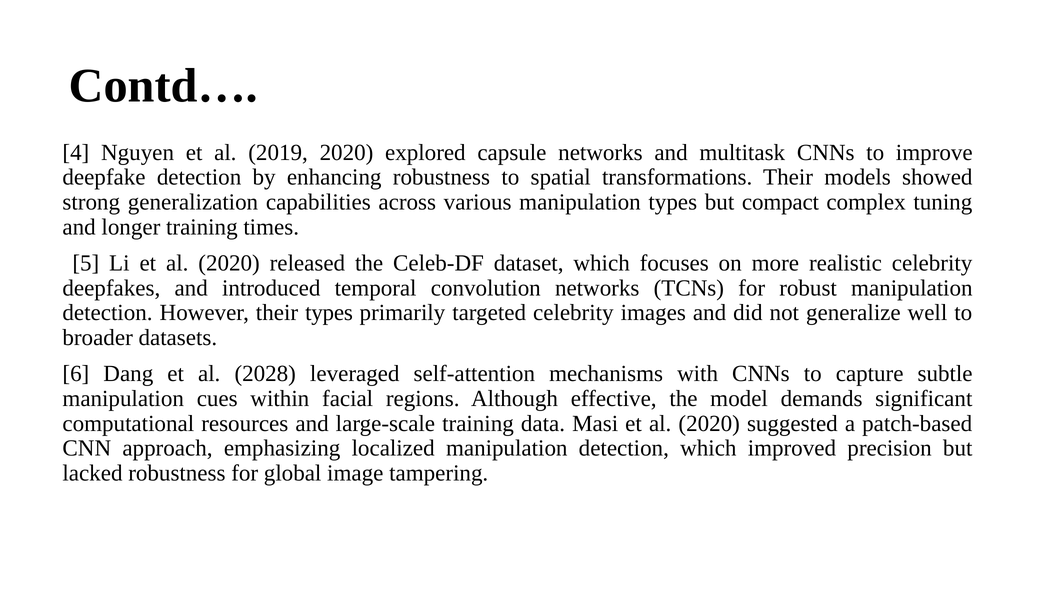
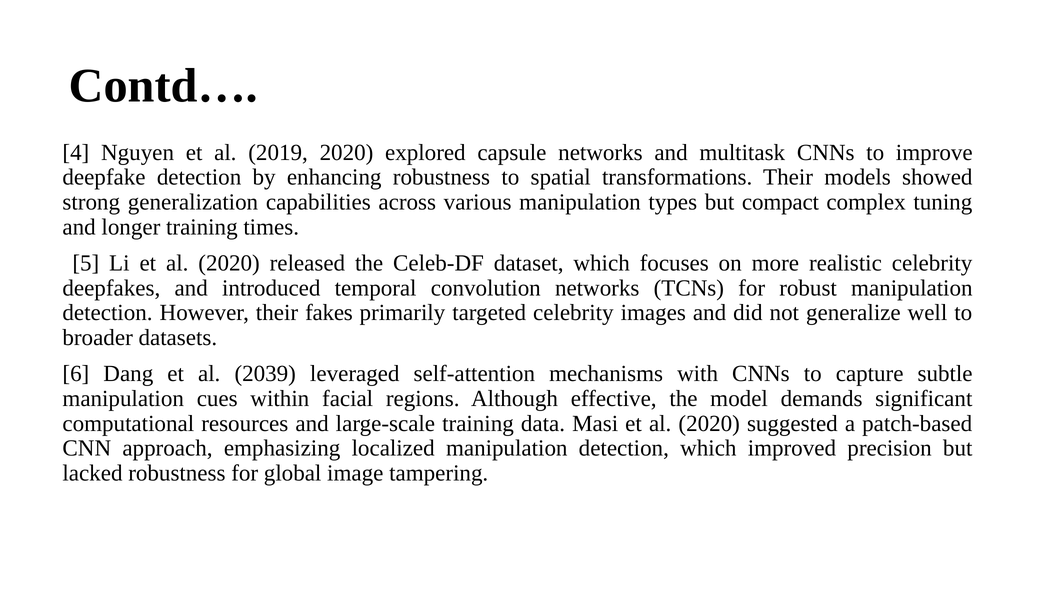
their types: types -> fakes (329, 313)
2028: 2028 -> 2039 (265, 374)
